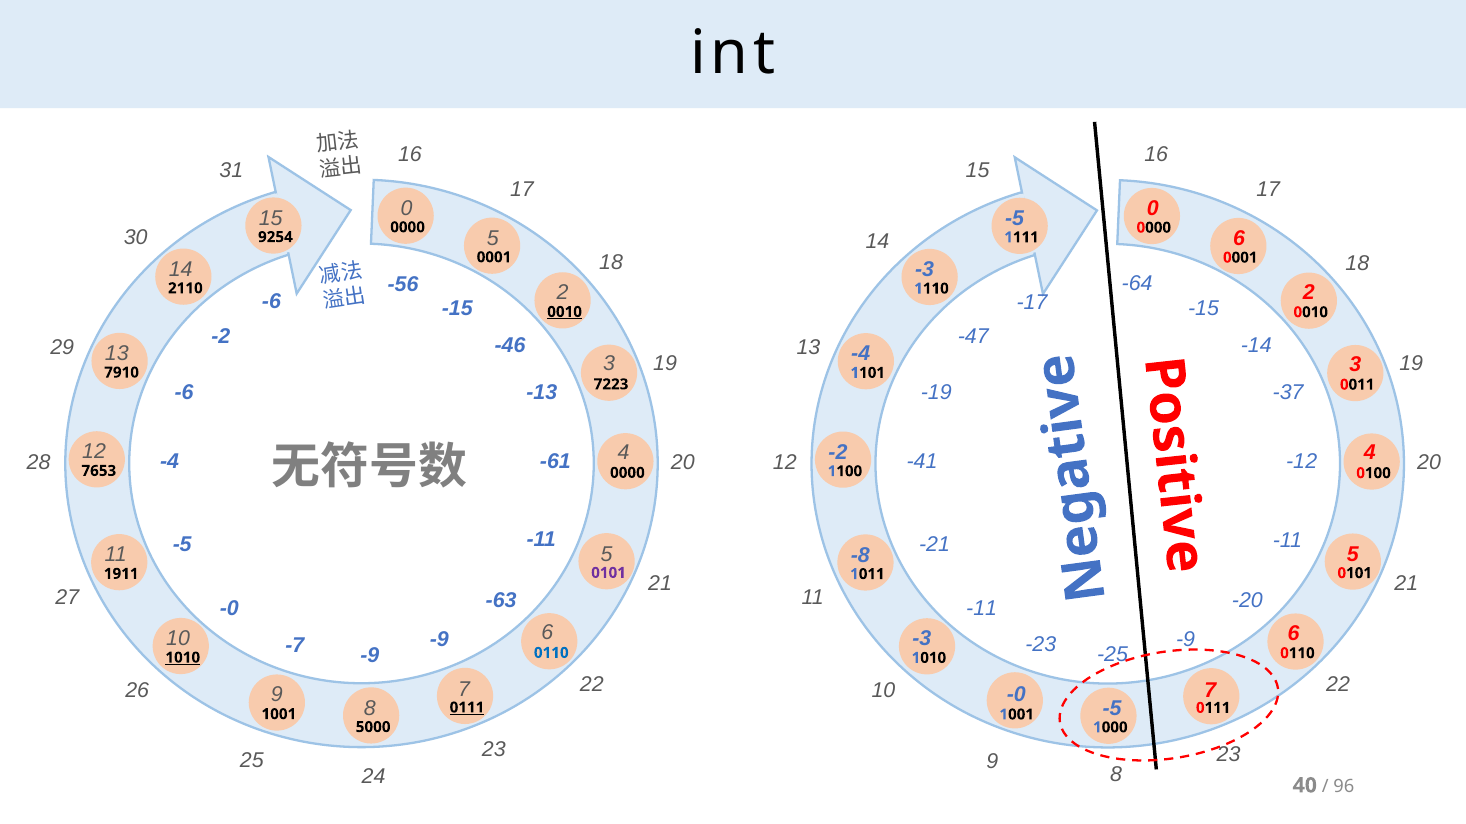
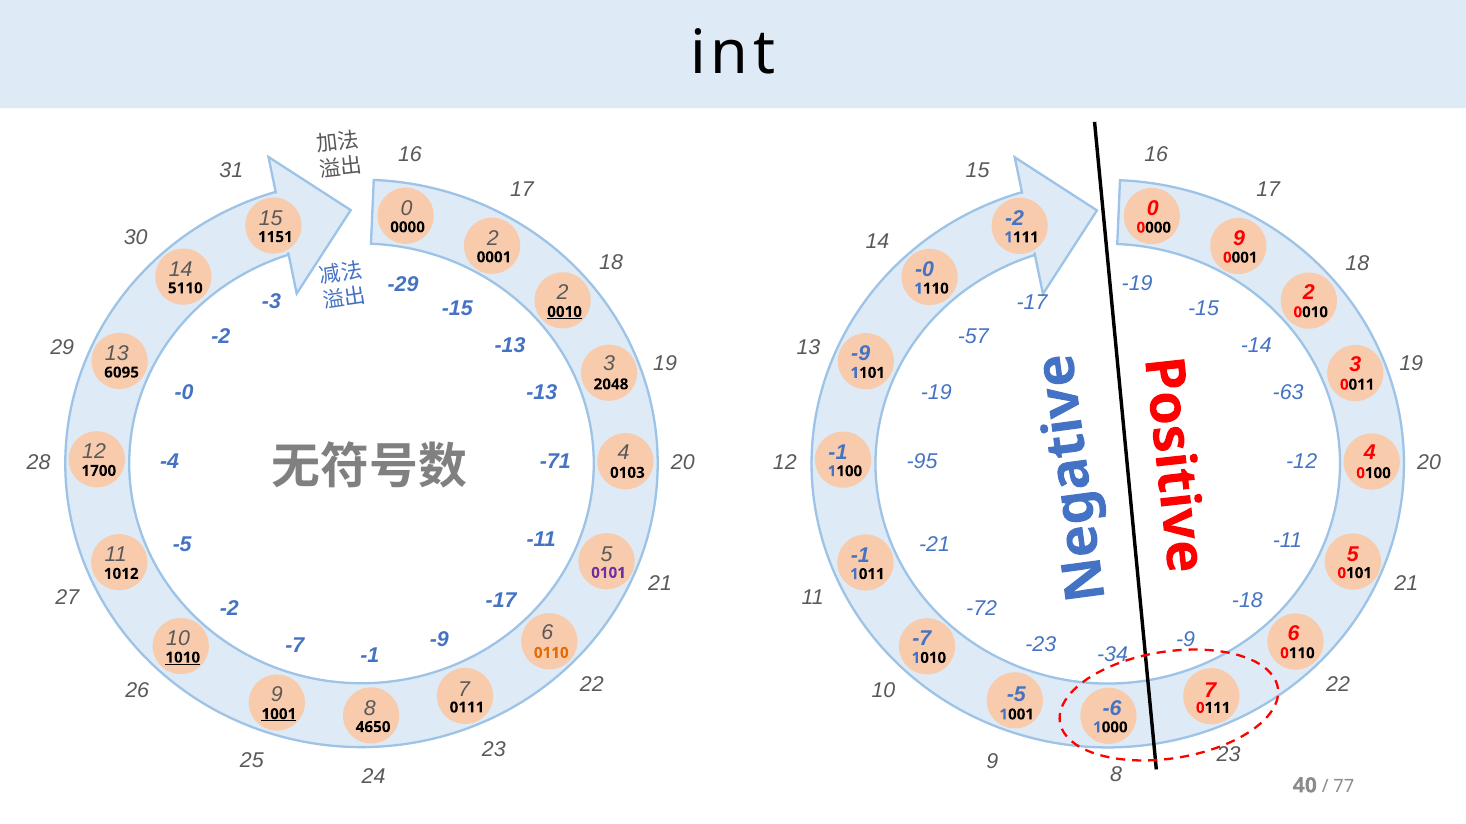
-5: -5 -> -2 (1015, 219)
0000 5: 5 -> 2 (493, 238)
0000 6: 6 -> 9 (1239, 239)
9254: 9254 -> 1151 (275, 237)
-3: -3 -> -0 (925, 270)
-64: -64 -> -19 (1137, 284)
-56: -56 -> -29 (403, 284)
2110: 2110 -> 5110 (185, 288)
-6: -6 -> -3 (271, 302)
-47: -47 -> -57 (973, 337)
-46: -46 -> -13 (510, 345)
-4: -4 -> -9 (861, 354)
7910: 7910 -> 6095 (122, 373)
7223: 7223 -> 2048 (611, 385)
-6: -6 -> -0 (184, 393)
-37: -37 -> -63 (1288, 393)
-2: -2 -> -1 (838, 453)
-61: -61 -> -71 (555, 462)
-41: -41 -> -95 (922, 462)
7653: 7653 -> 1700 (99, 471)
0000: 0000 -> 0103 (627, 473)
-8: -8 -> -1 (860, 556)
1911: 1911 -> 1012 (121, 574)
-63: -63 -> -17 (501, 601)
-20: -20 -> -18 (1247, 601)
-0: -0 -> -2 (229, 609)
-11: -11 -> -72 (982, 609)
-3: -3 -> -7 (922, 639)
-25: -25 -> -34 (1113, 655)
-7 -9: -9 -> -1 (370, 656)
0110 colour: blue -> orange (551, 653)
-0: -0 -> -5 (1016, 695)
-5: -5 -> -6 (1112, 709)
0111 underline: present -> none (467, 708)
1001 underline: none -> present (279, 715)
5000: 5000 -> 4650 (373, 728)
96: 96 -> 77 (1344, 787)
